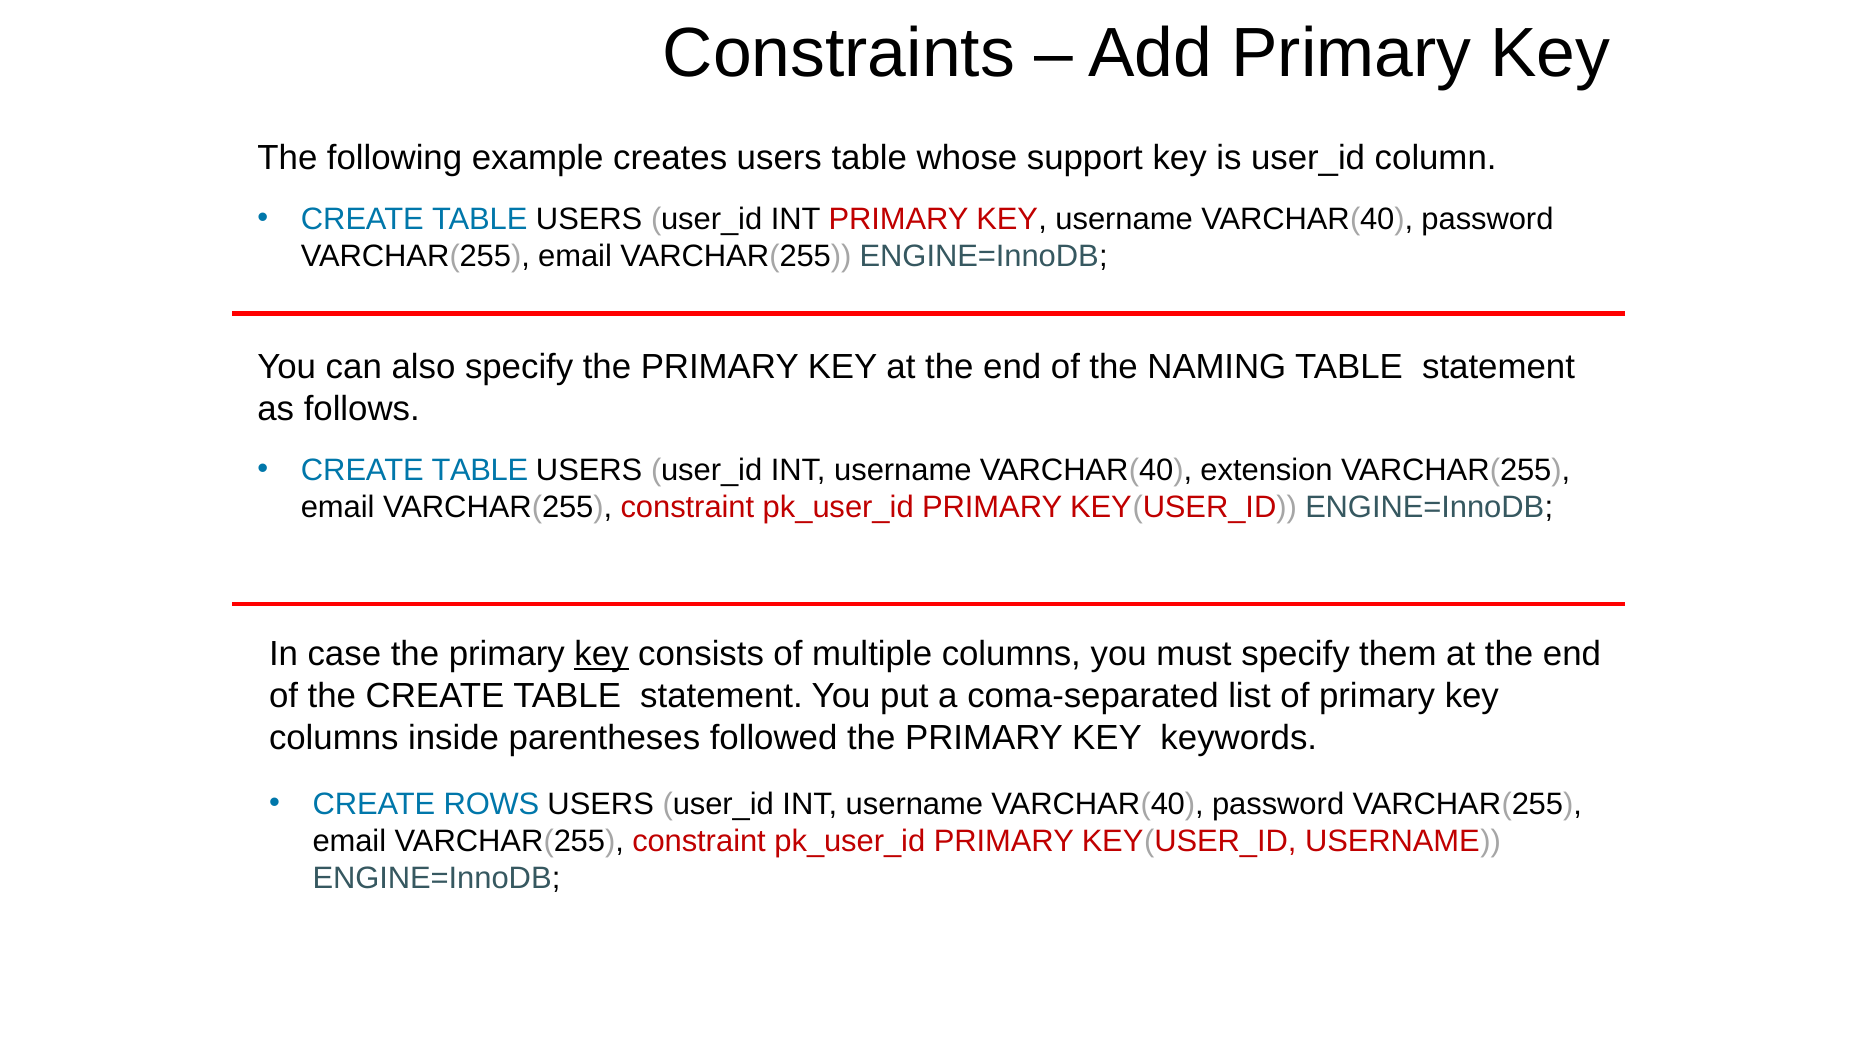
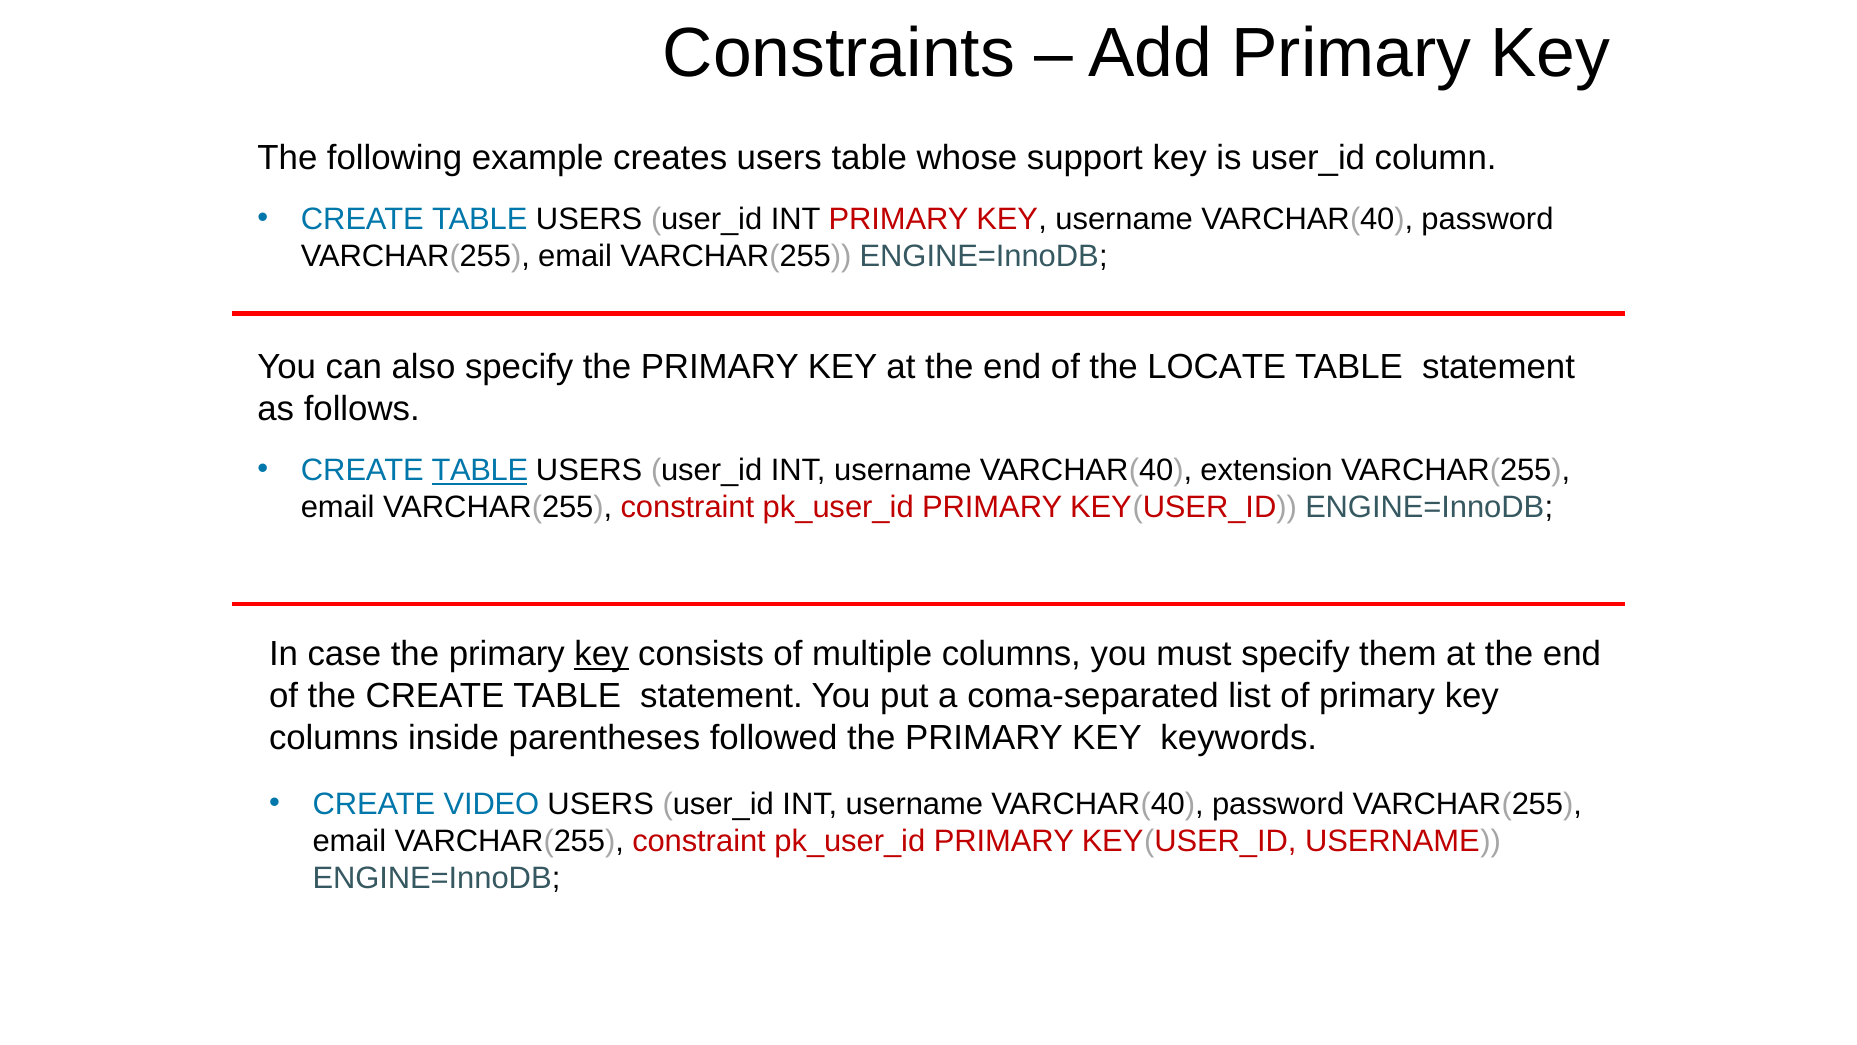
NAMING: NAMING -> LOCATE (1217, 367)
TABLE underline: none -> present (480, 470)
ROWS: ROWS -> VIDEO (491, 804)
